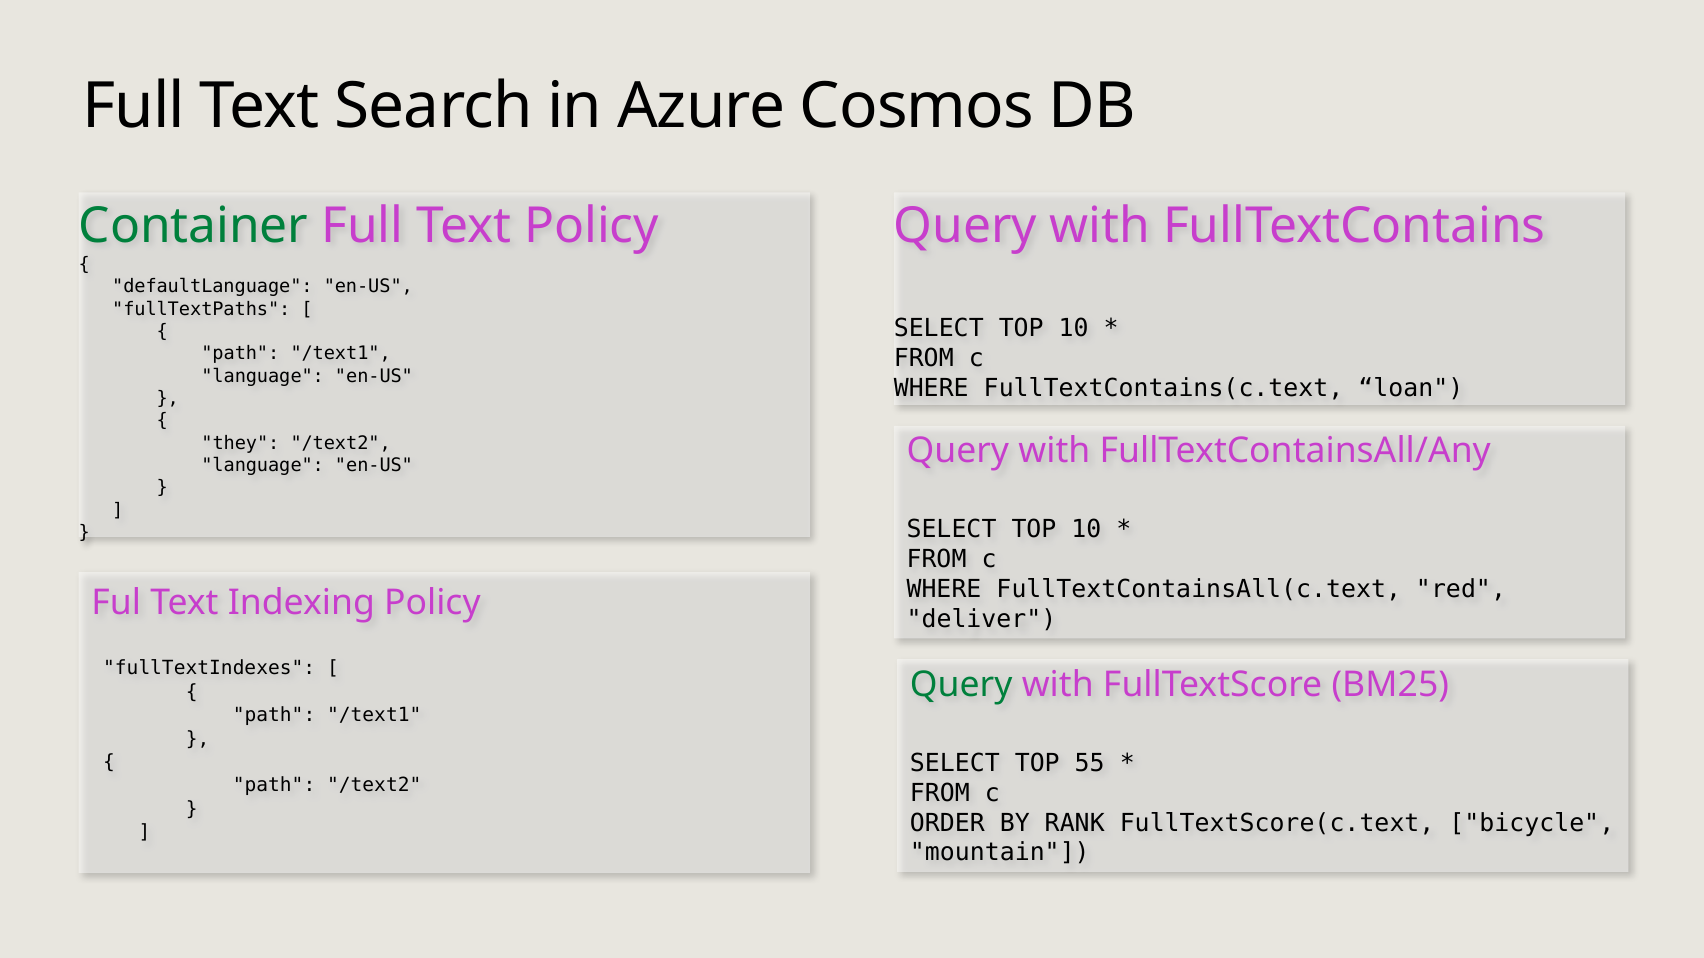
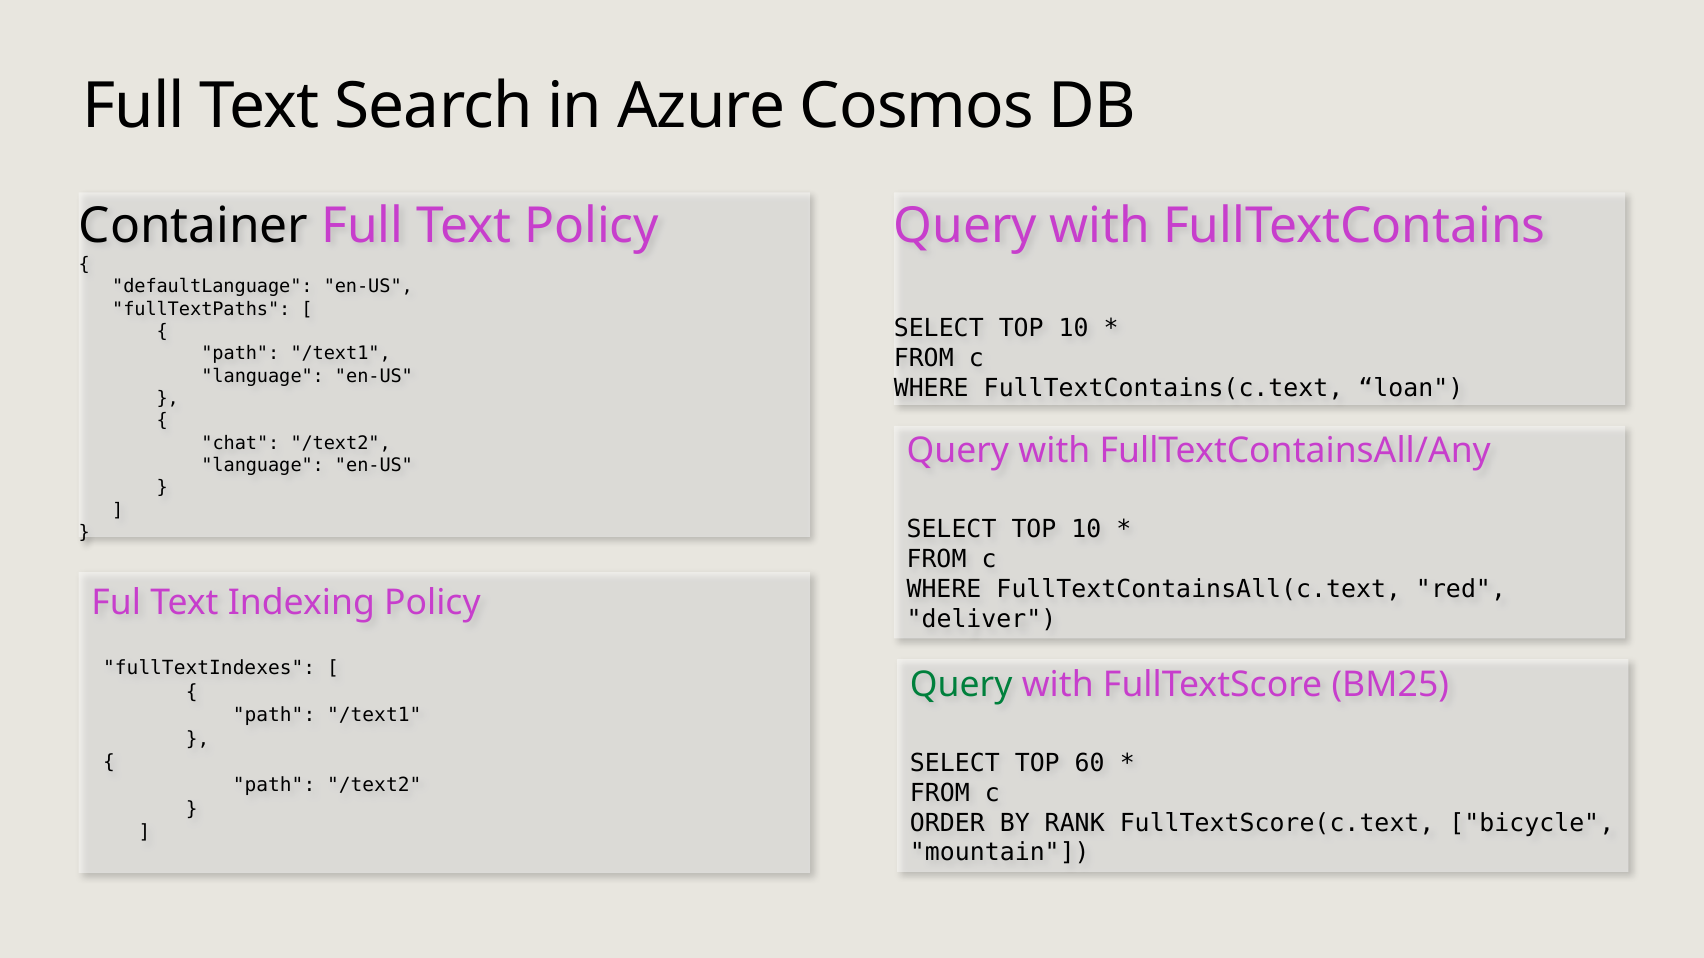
Container colour: green -> black (194, 226)
they: they -> chat (240, 443)
55: 55 -> 60 (1090, 764)
